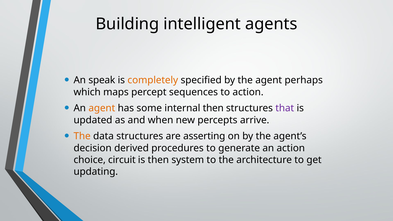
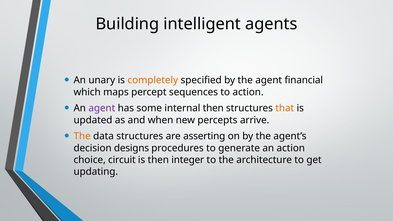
speak: speak -> unary (102, 80)
perhaps: perhaps -> financial (304, 80)
agent colour: orange -> purple (102, 108)
that colour: purple -> orange (285, 108)
derived: derived -> designs (132, 148)
system: system -> integer (188, 160)
